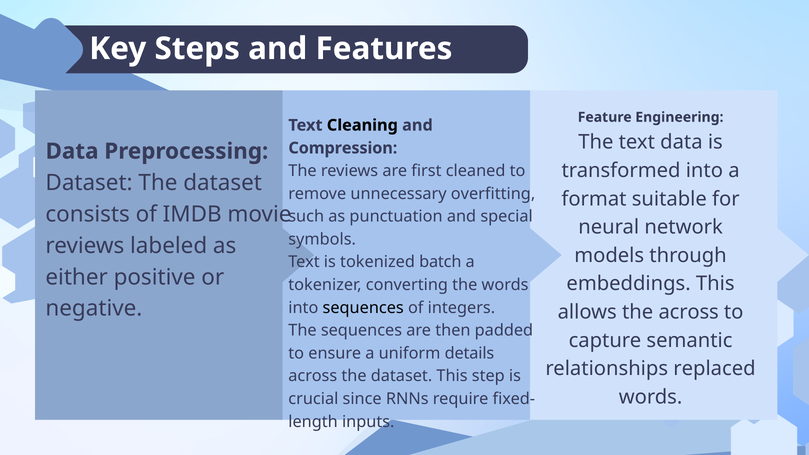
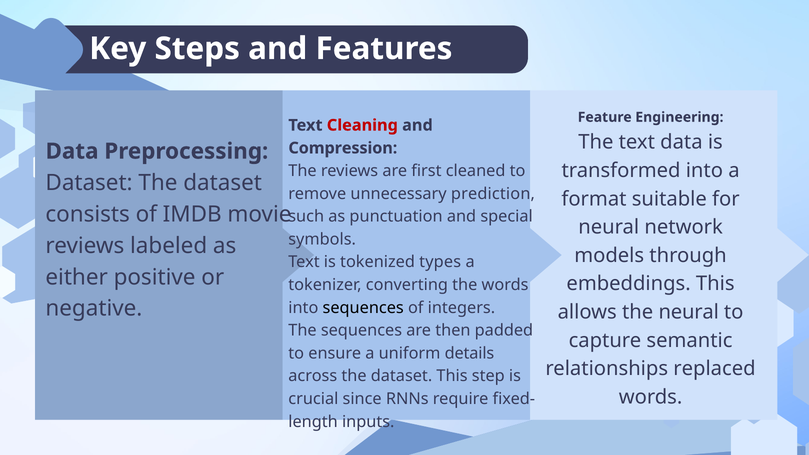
Cleaning colour: black -> red (362, 125)
overfitting: overfitting -> prediction (493, 194)
batch: batch -> types (440, 262)
the across: across -> neural (689, 312)
